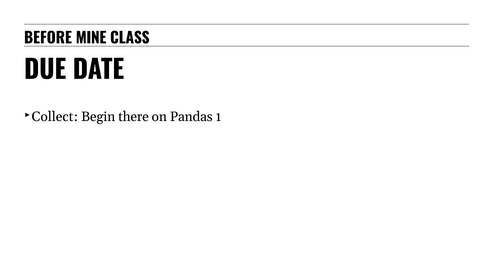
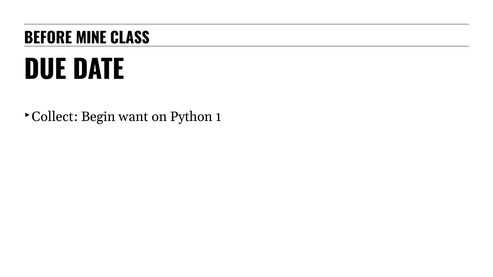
there: there -> want (133, 117)
Pandas: Pandas -> Python (191, 117)
